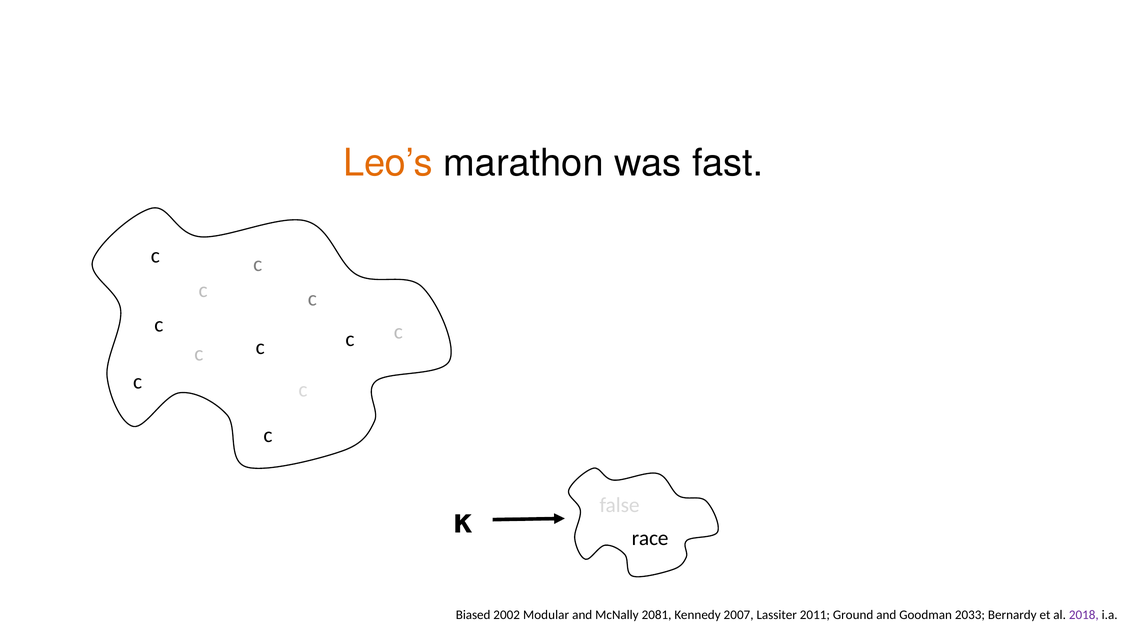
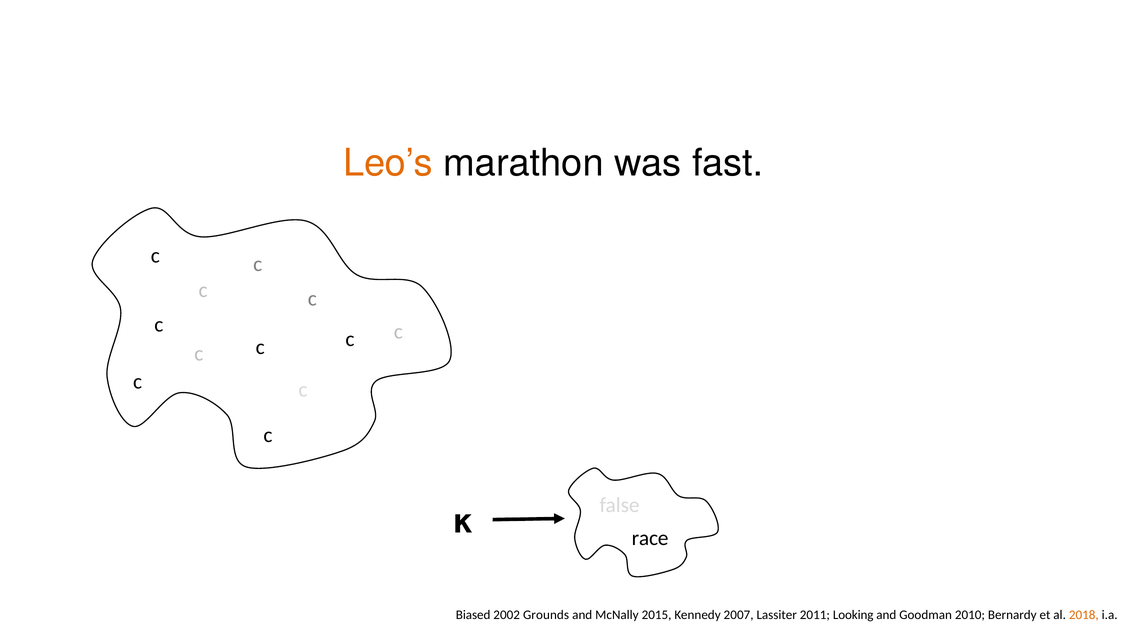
Modular: Modular -> Grounds (546, 615)
2081: 2081 -> 2015 (657, 615)
Ground: Ground -> Looking (853, 615)
2033: 2033 -> 2010 (970, 615)
2018 colour: purple -> orange (1084, 615)
